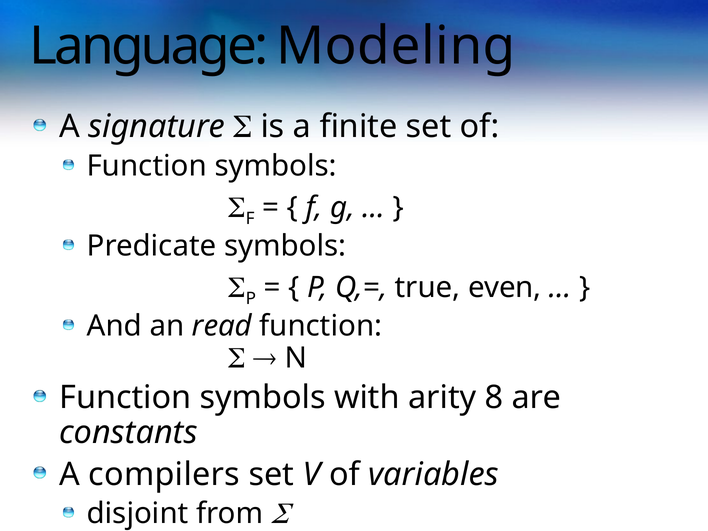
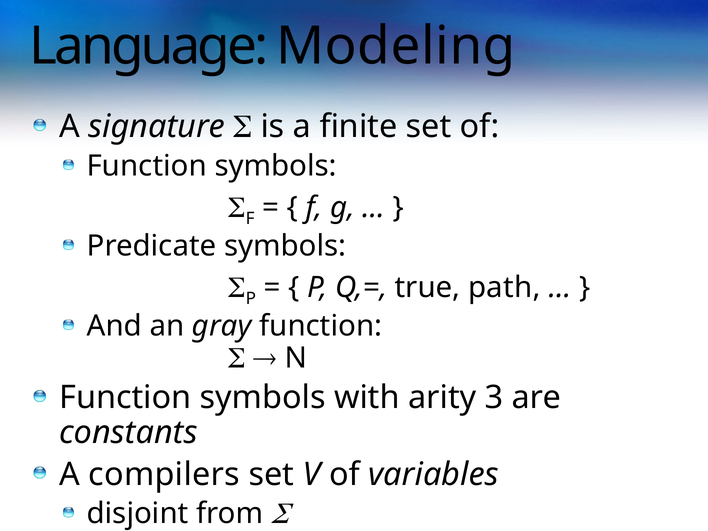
even: even -> path (504, 287)
read: read -> gray (222, 326)
8: 8 -> 3 (494, 398)
